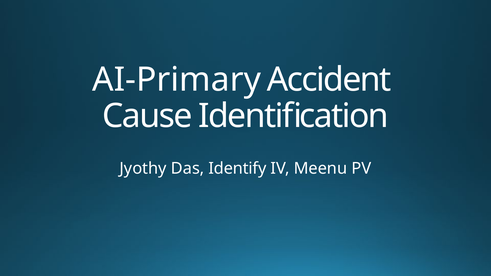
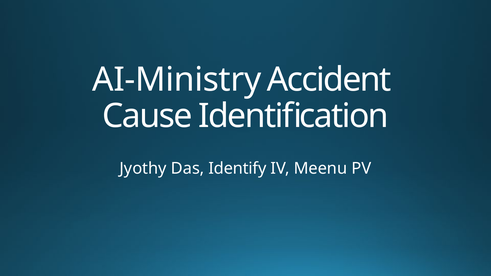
AI-Primary: AI-Primary -> AI-Ministry (177, 80)
